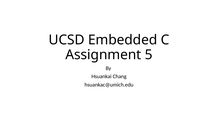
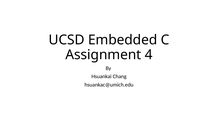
5: 5 -> 4 (149, 54)
